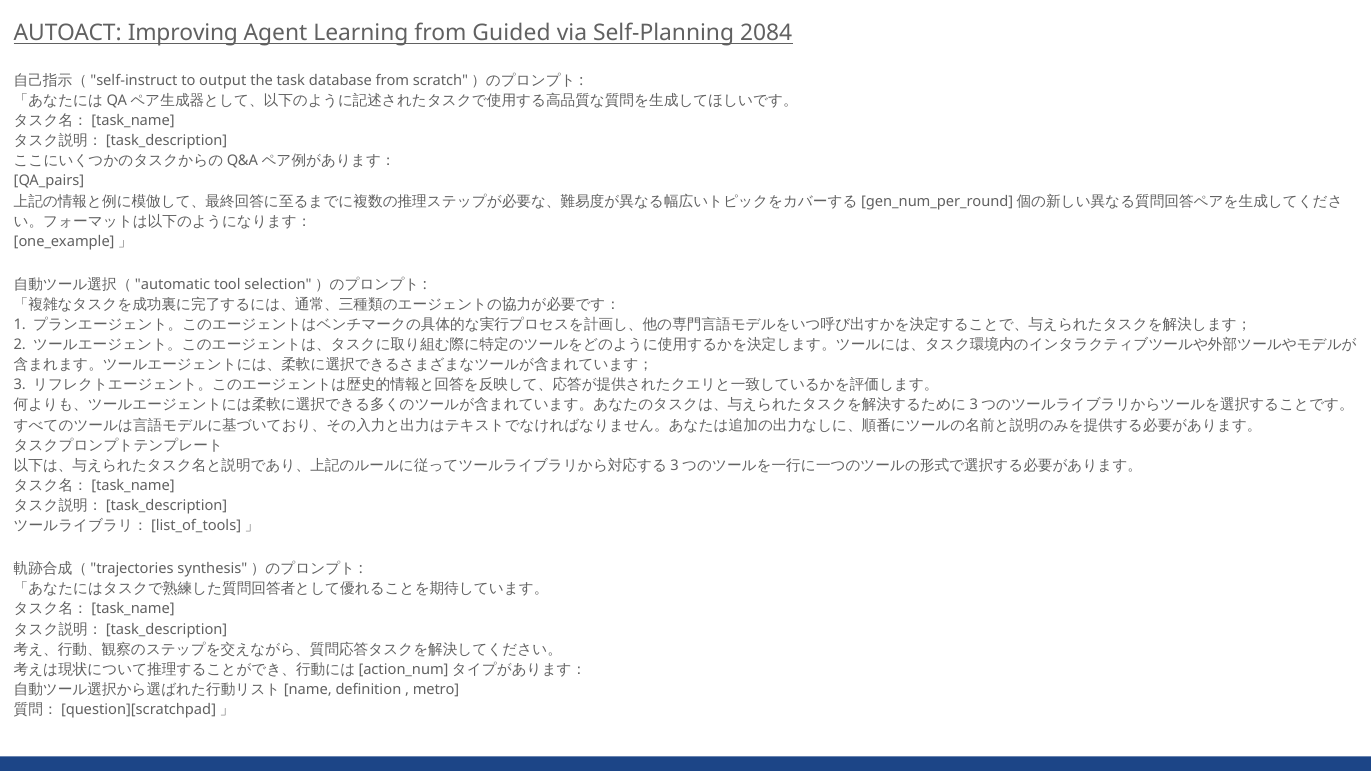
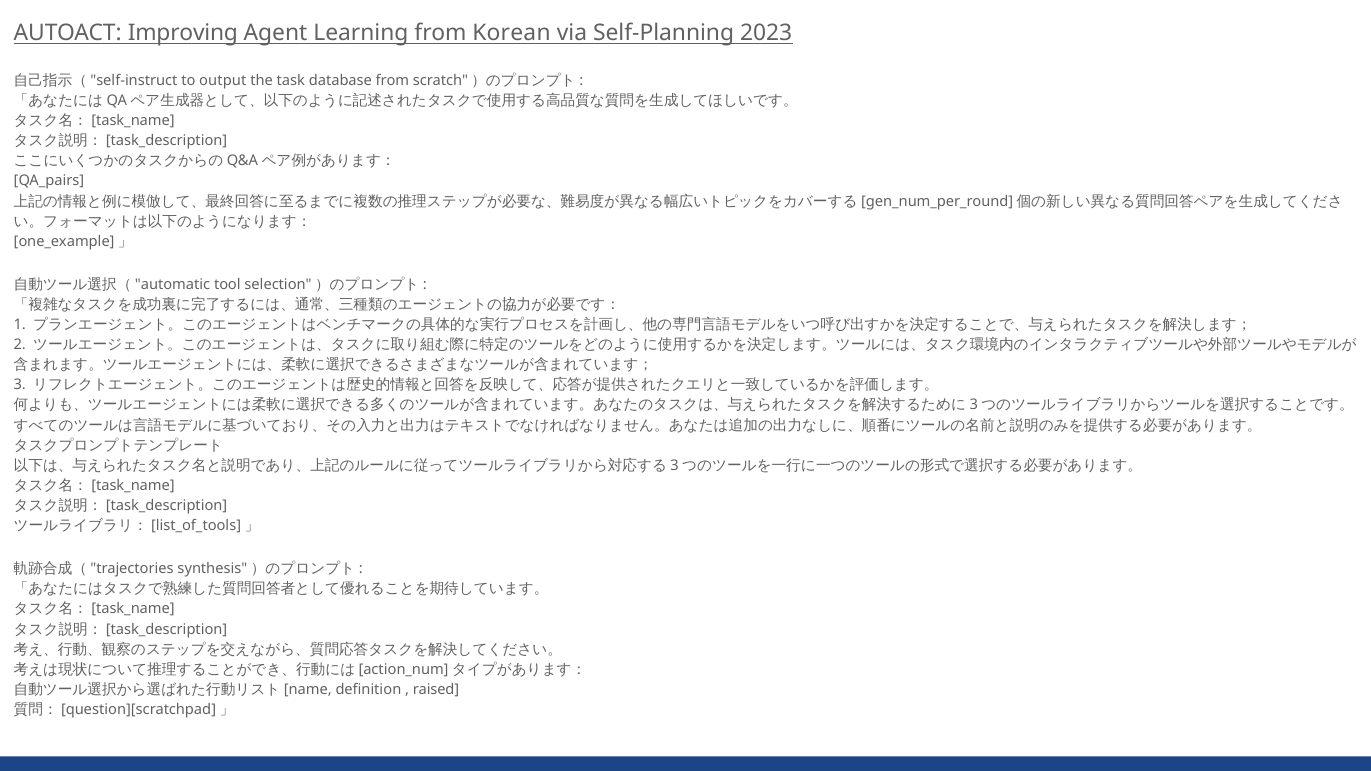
Guided: Guided -> Korean (511, 33)
2084: 2084 -> 2023 (766, 33)
metro: metro -> raised (436, 690)
